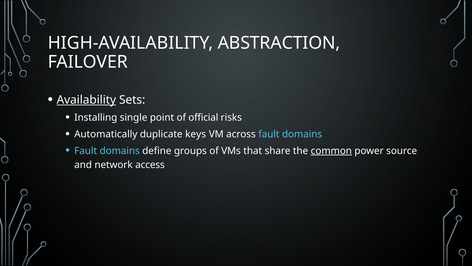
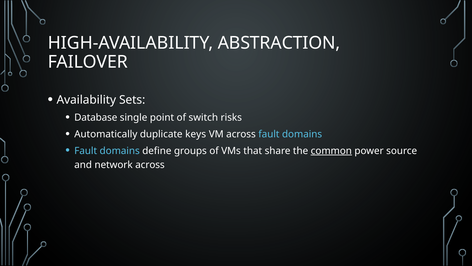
Availability underline: present -> none (86, 100)
Installing: Installing -> Database (96, 117)
official: official -> switch (203, 117)
network access: access -> across (150, 165)
